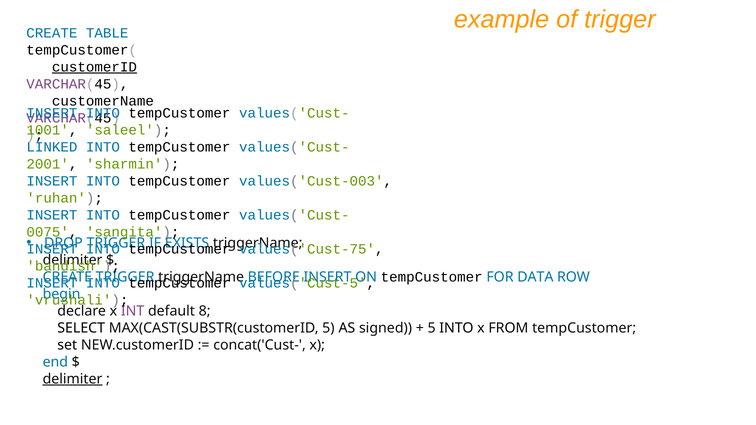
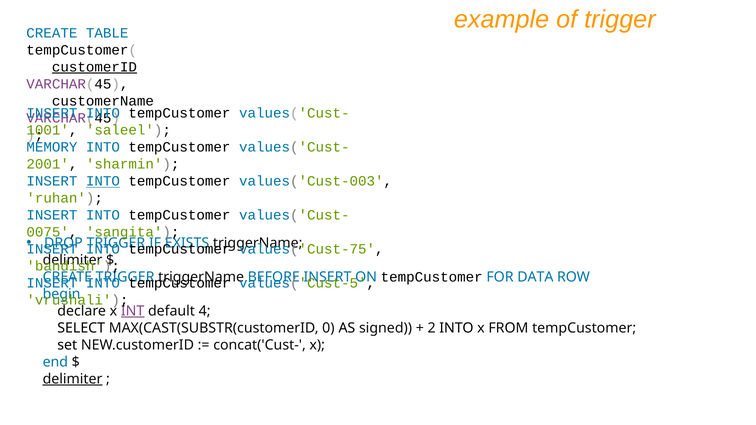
LINKED: LINKED -> MEMORY (52, 147)
INTO underline: none -> present (103, 181)
INT underline: none -> present (133, 311)
8: 8 -> 4 (205, 311)
MAX(CAST(SUBSTR(customerID 5: 5 -> 0 (328, 328)
5: 5 -> 2 (432, 328)
